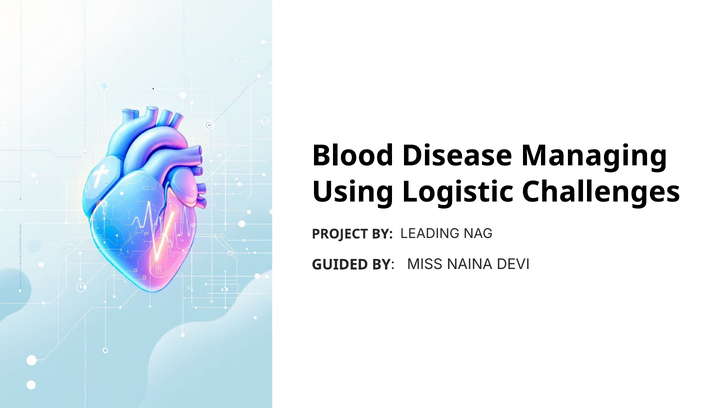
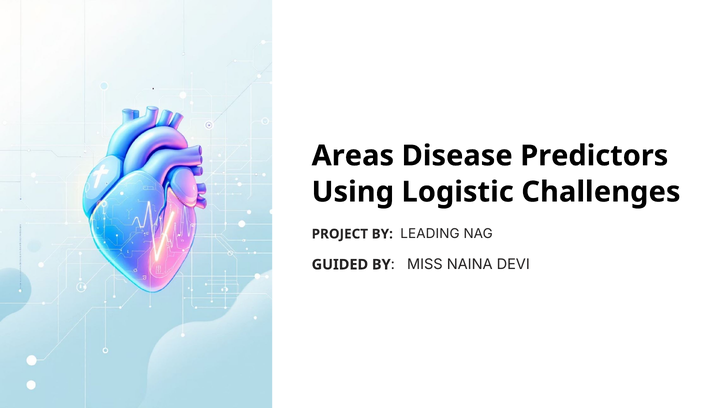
Blood: Blood -> Areas (353, 156)
Managing: Managing -> Predictors (594, 156)
